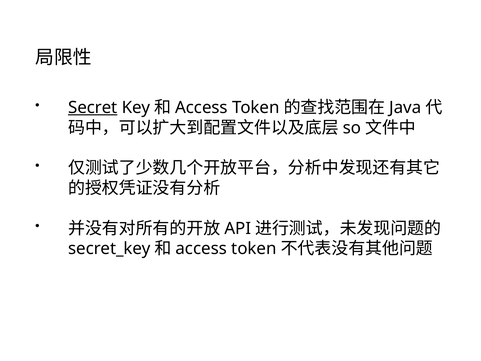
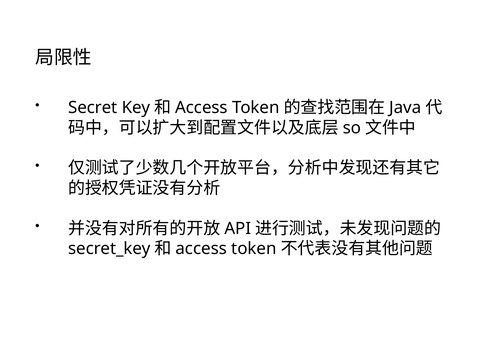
Secret underline: present -> none (93, 108)
